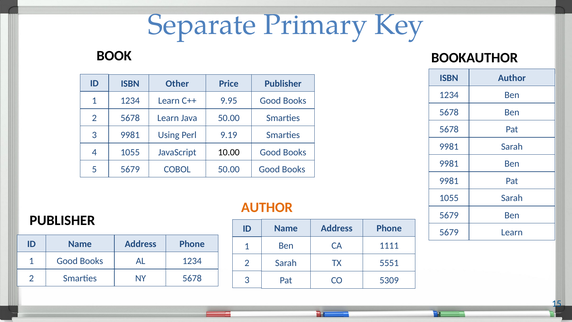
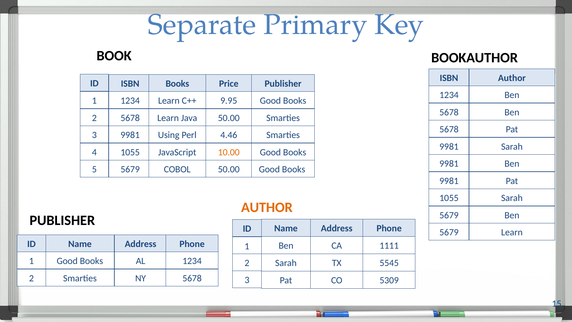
ISBN Other: Other -> Books (177, 84)
9.19: 9.19 -> 4.46 (229, 135)
10.00 colour: black -> orange (229, 152)
5551: 5551 -> 5545 (389, 263)
